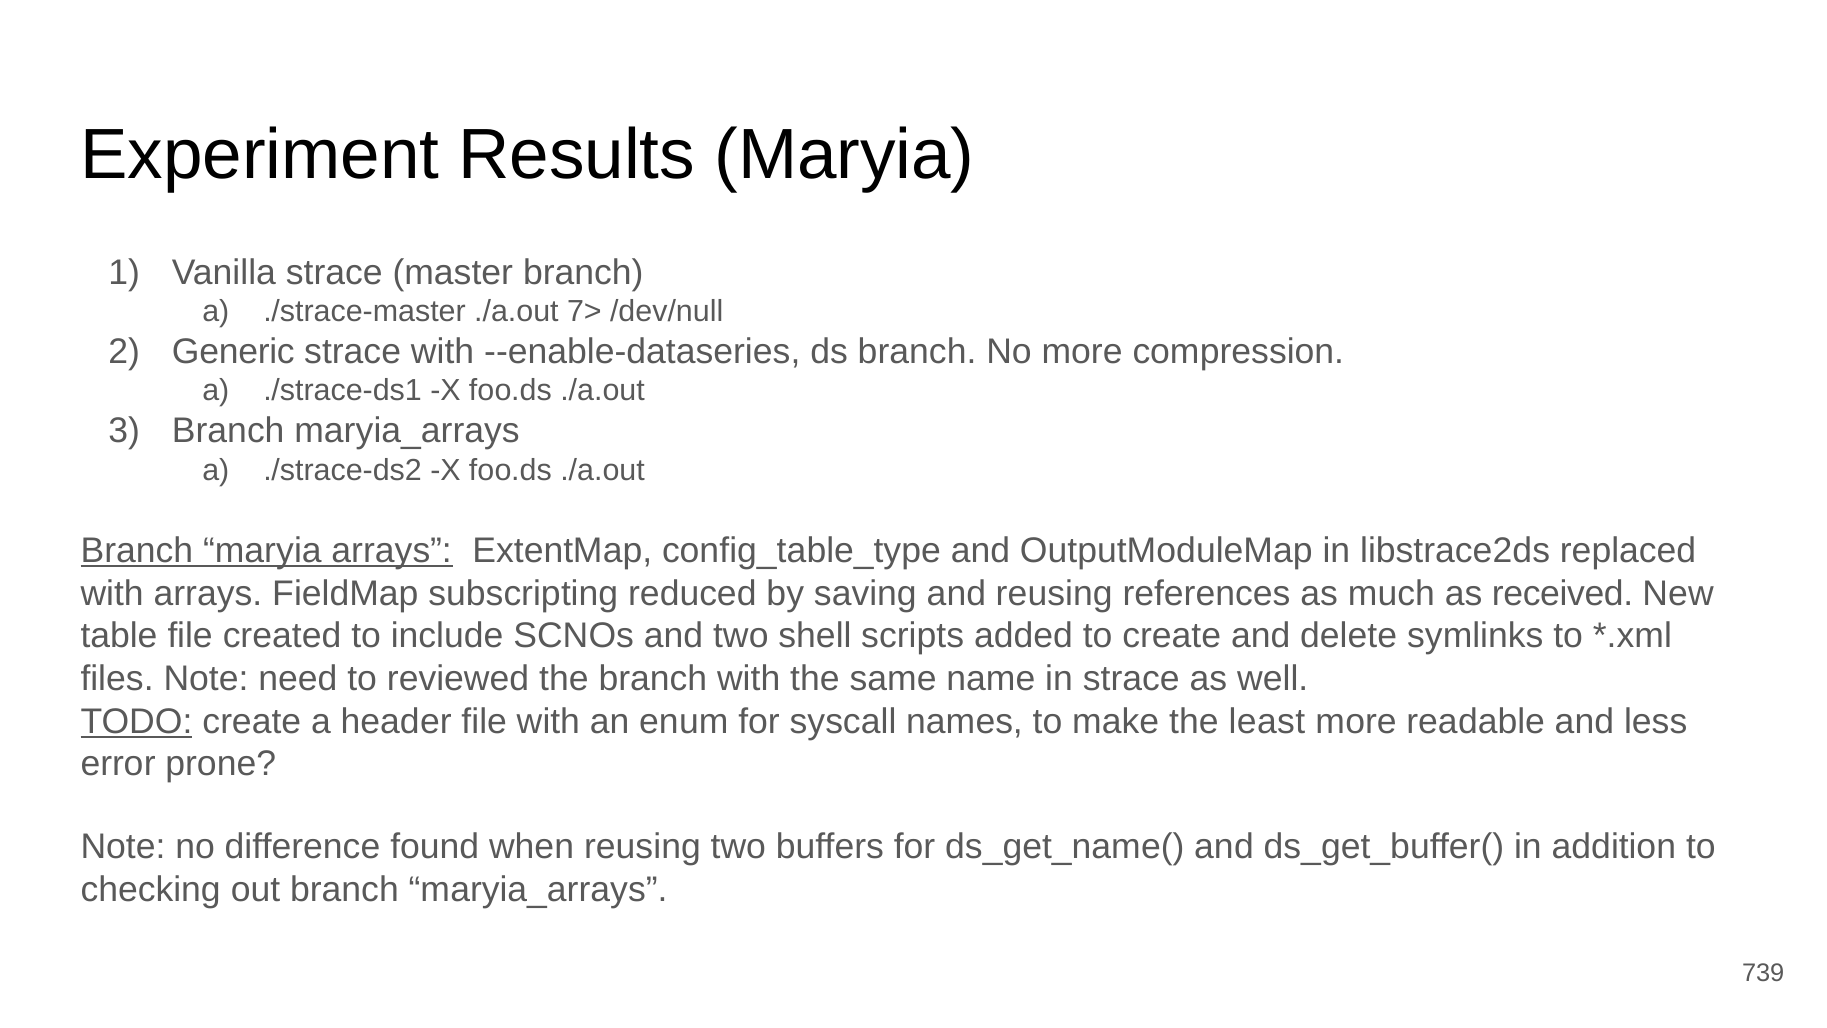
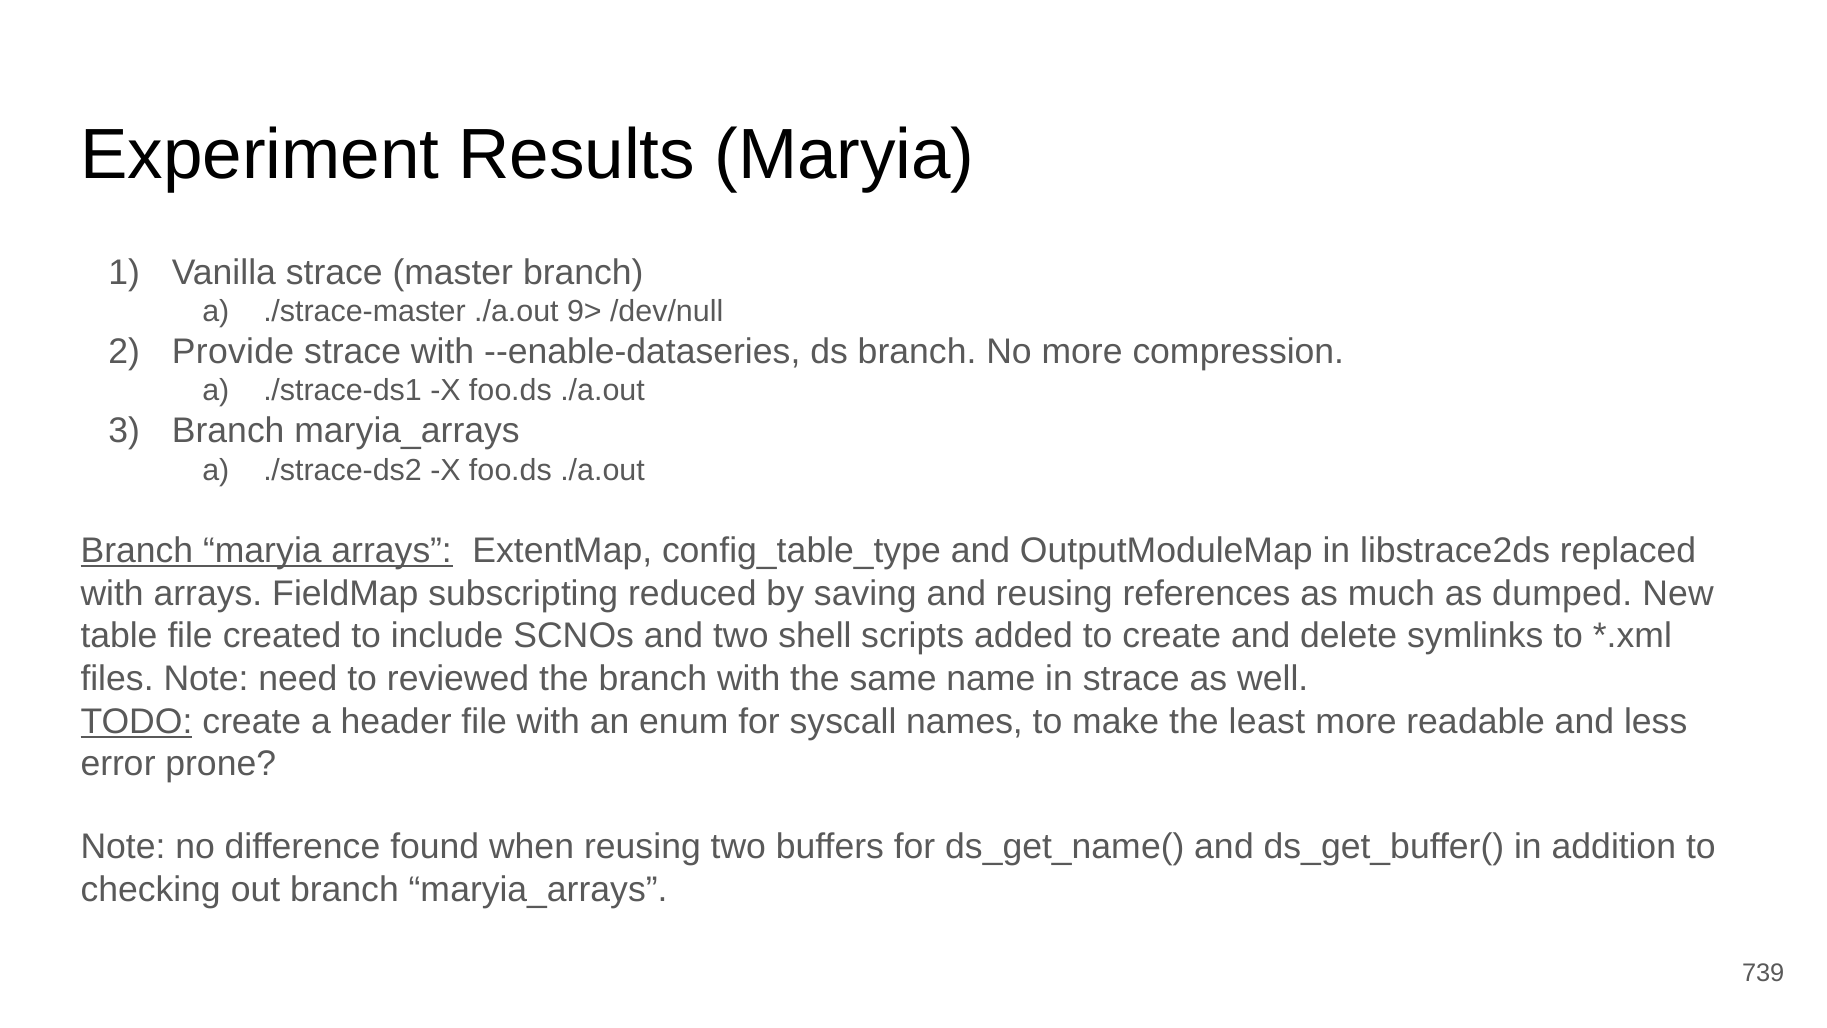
7>: 7> -> 9> (584, 312)
Generic: Generic -> Provide (233, 352)
received: received -> dumped (1562, 593)
